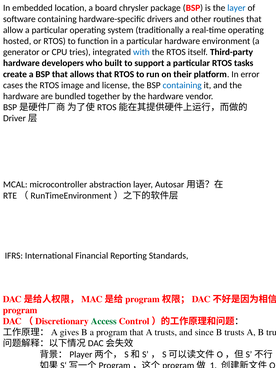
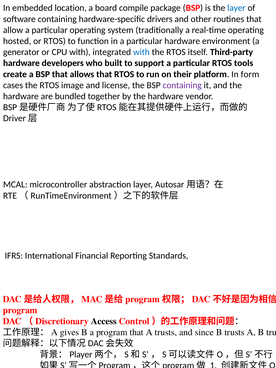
chrysler: chrysler -> compile (134, 8)
CPU tries: tries -> with (80, 52)
tasks: tasks -> tools (244, 63)
error: error -> form (250, 74)
containing colour: blue -> purple (182, 85)
Access colour: green -> black (104, 321)
